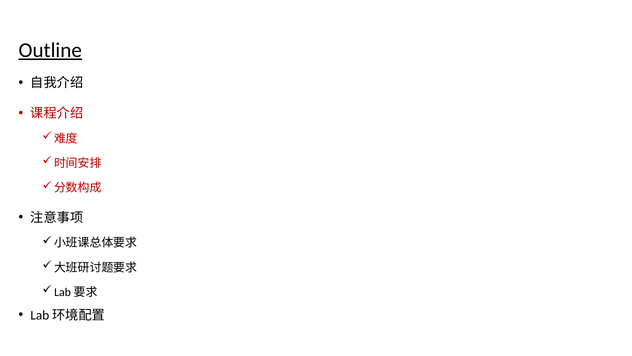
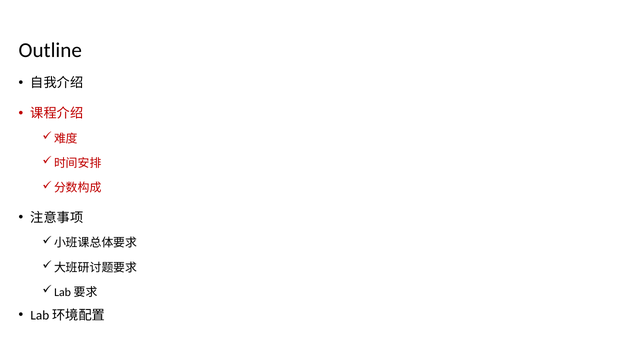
Outline underline: present -> none (50, 50)
